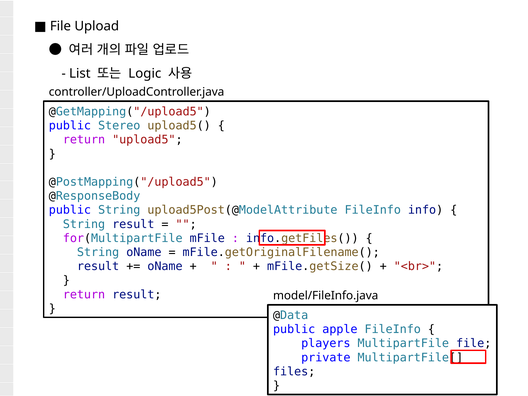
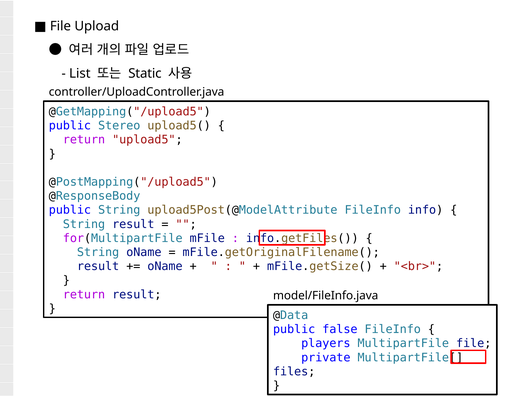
Logic: Logic -> Static (145, 74)
apple: apple -> false (340, 329)
